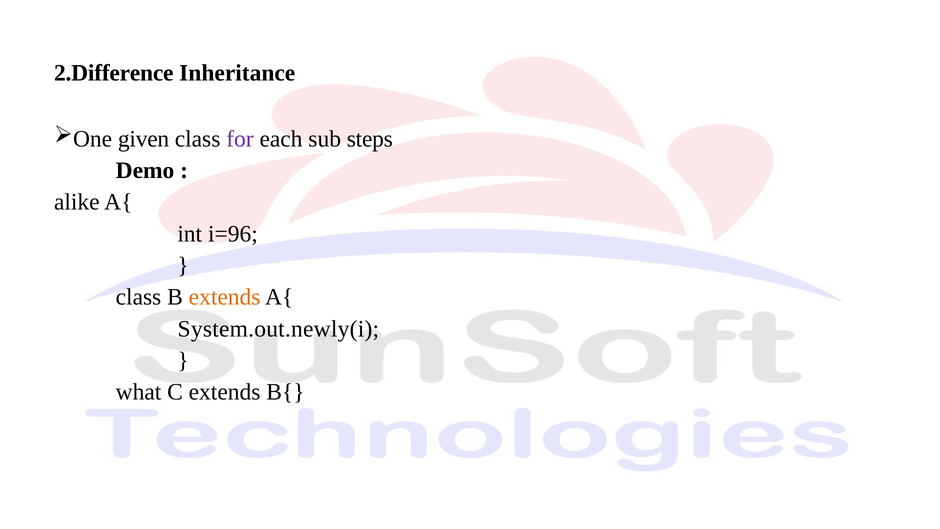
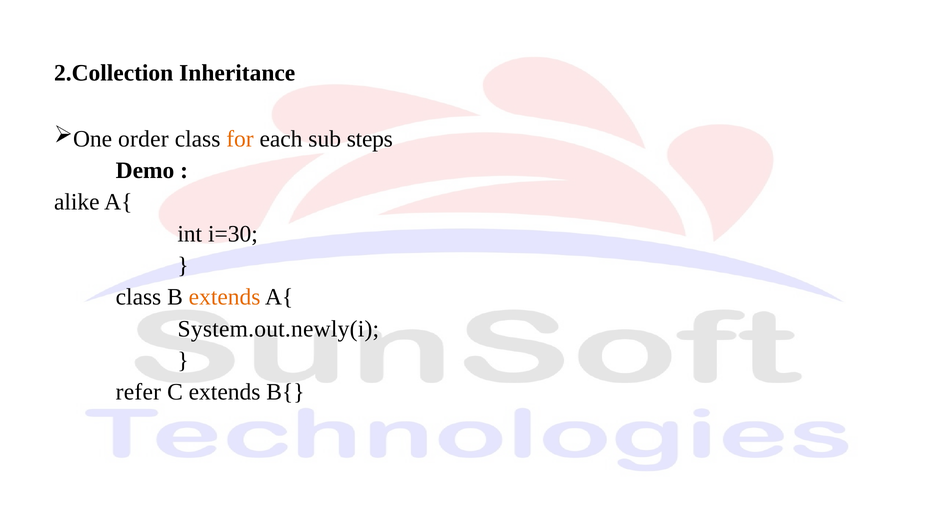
2.Difference: 2.Difference -> 2.Collection (114, 73)
given: given -> order (143, 139)
for colour: purple -> orange (240, 139)
i=96: i=96 -> i=30 (233, 234)
what: what -> refer (138, 392)
